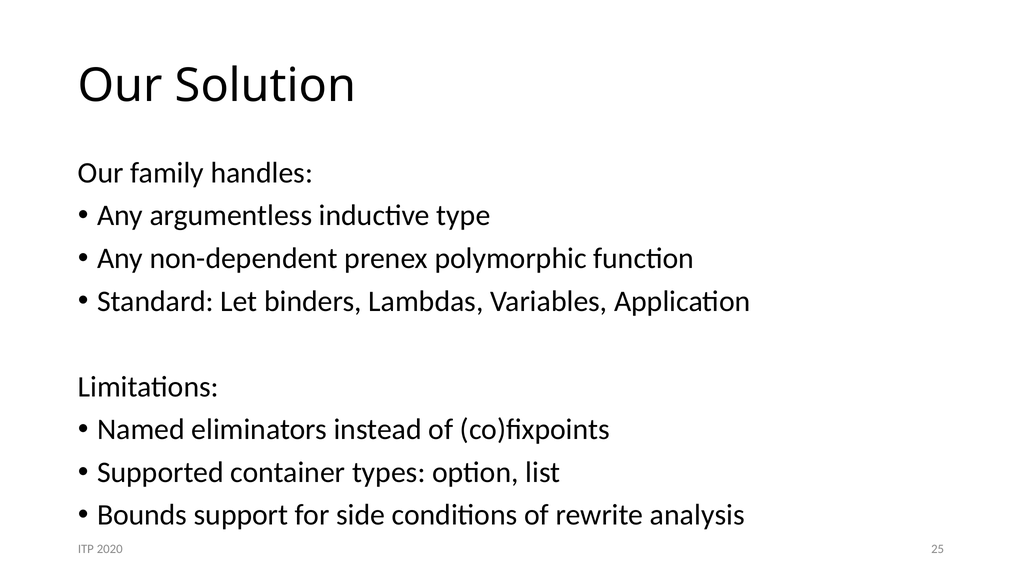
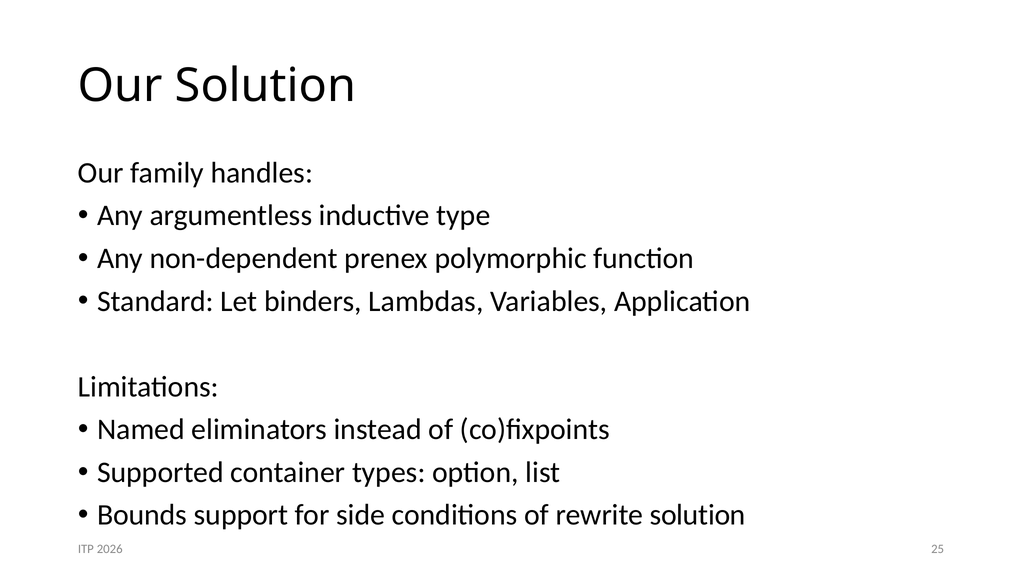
rewrite analysis: analysis -> solution (698, 515)
2020: 2020 -> 2026 (110, 549)
